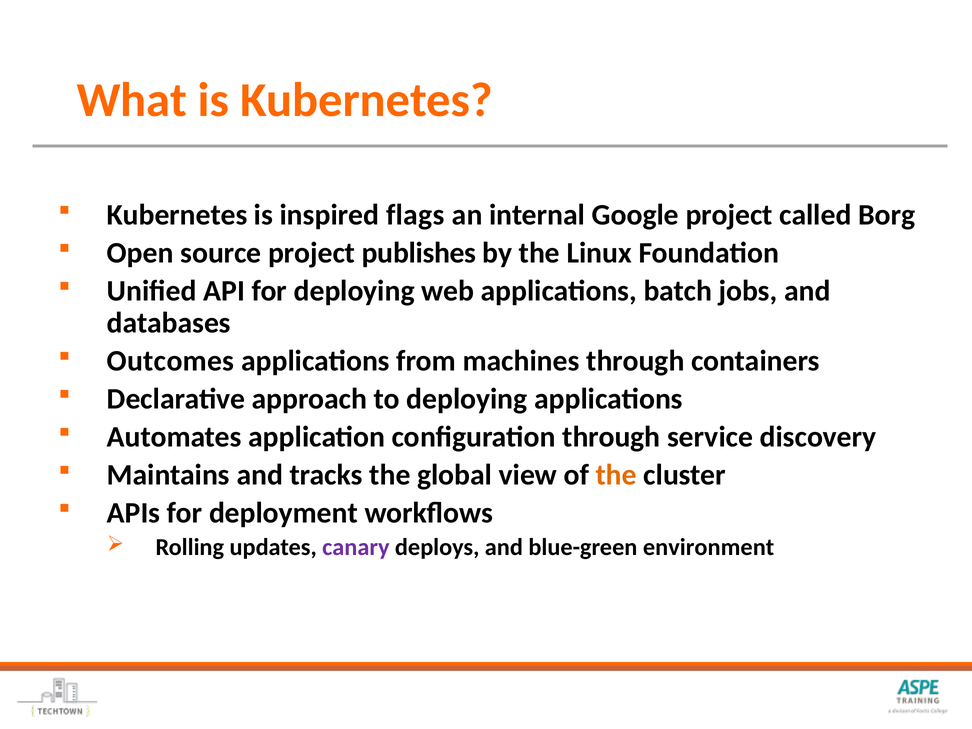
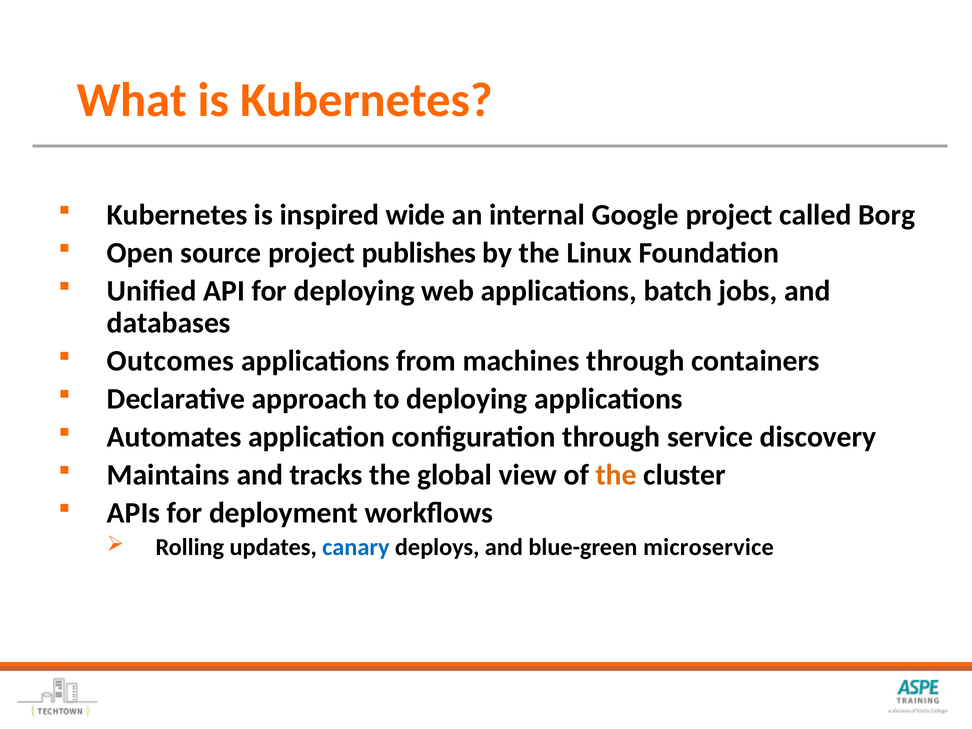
flags: flags -> wide (416, 215)
canary colour: purple -> blue (356, 547)
environment: environment -> microservice (708, 547)
